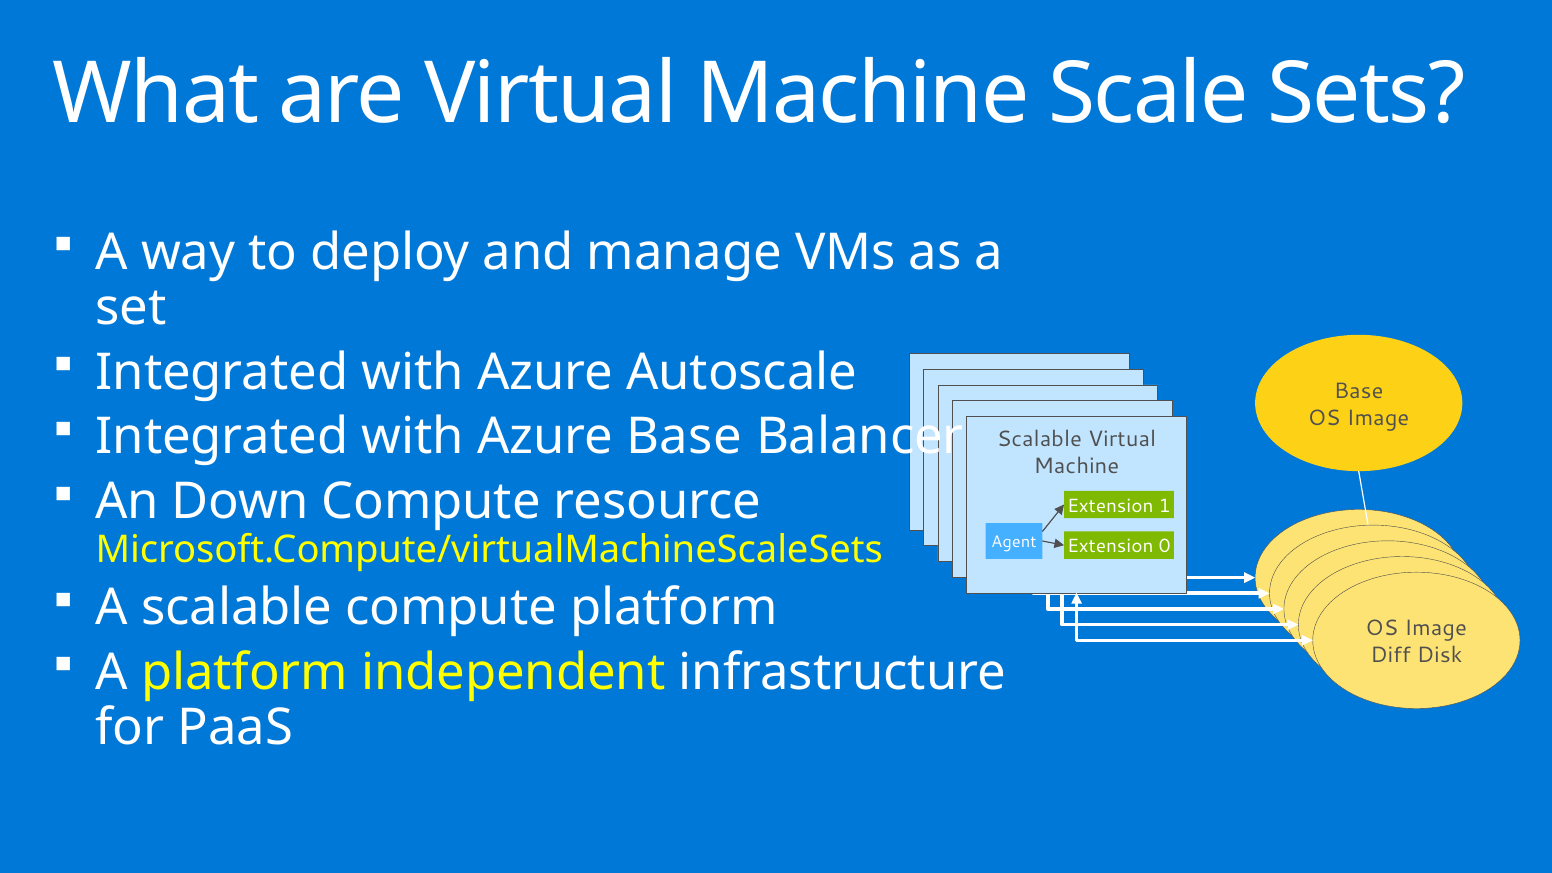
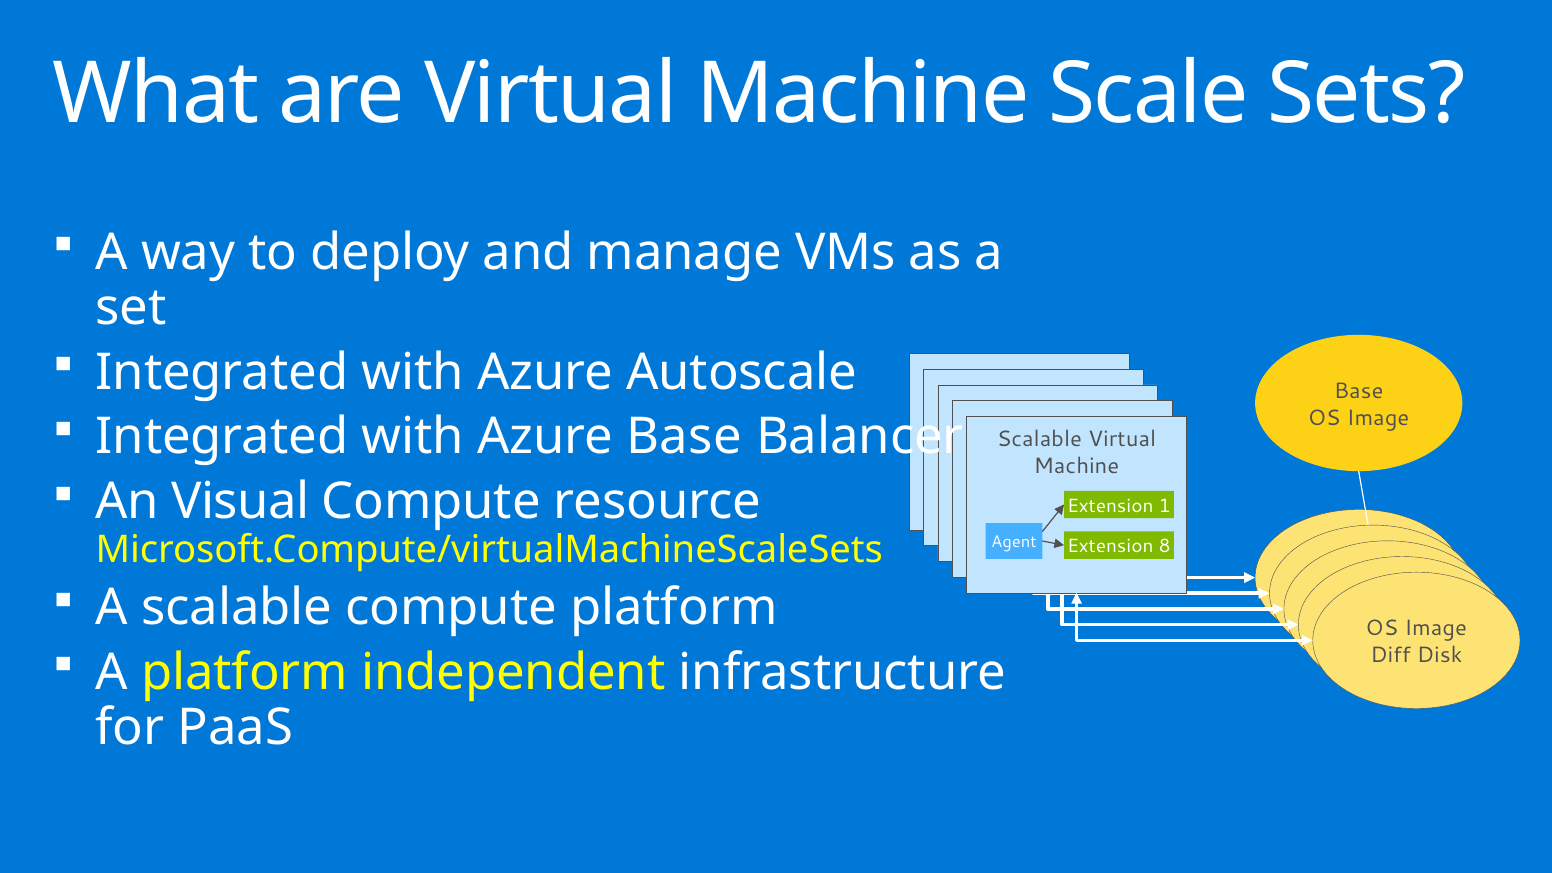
Down: Down -> Visual (241, 502)
0: 0 -> 8 (1165, 547)
